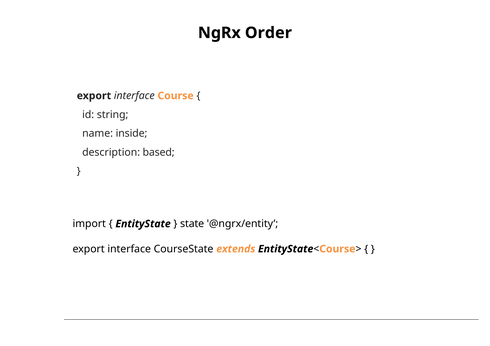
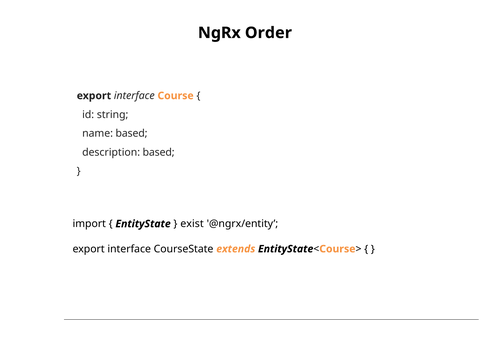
name inside: inside -> based (132, 134)
state: state -> exist (192, 224)
